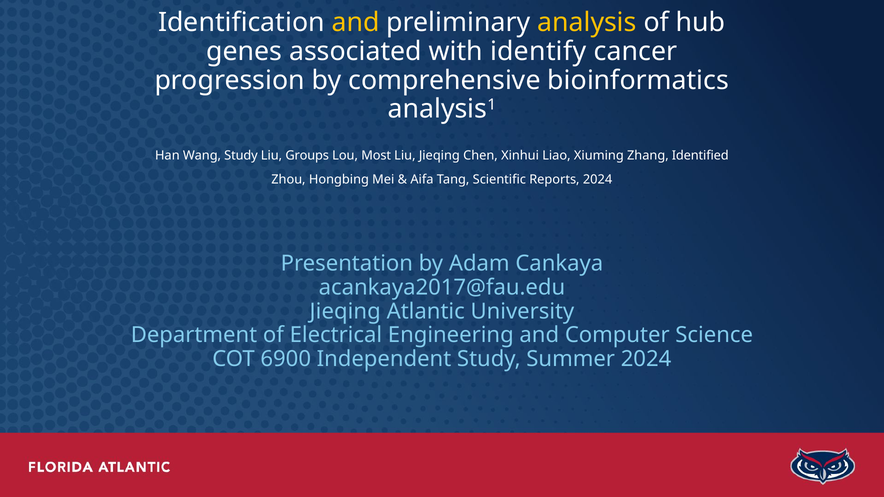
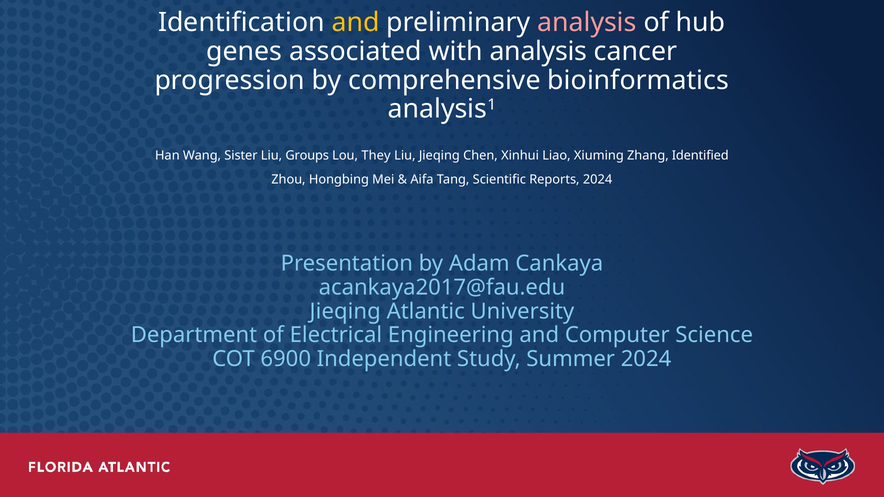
analysis colour: yellow -> pink (587, 23)
with identify: identify -> analysis (538, 51)
Wang Study: Study -> Sister (241, 156)
Most: Most -> They (376, 156)
